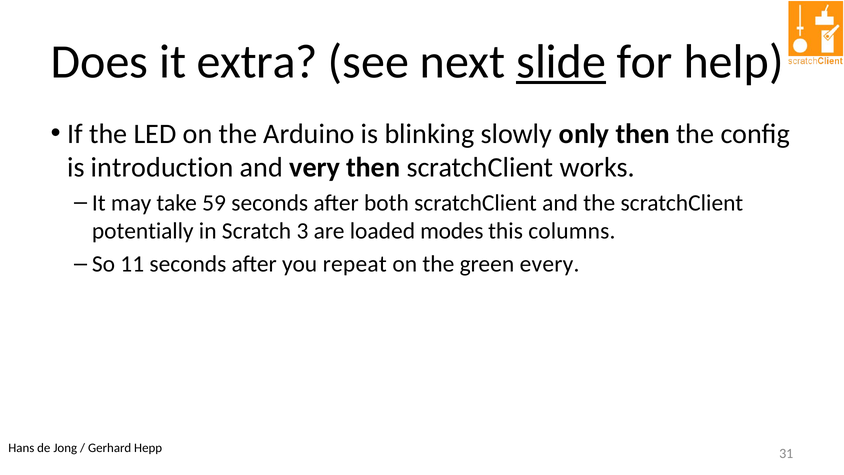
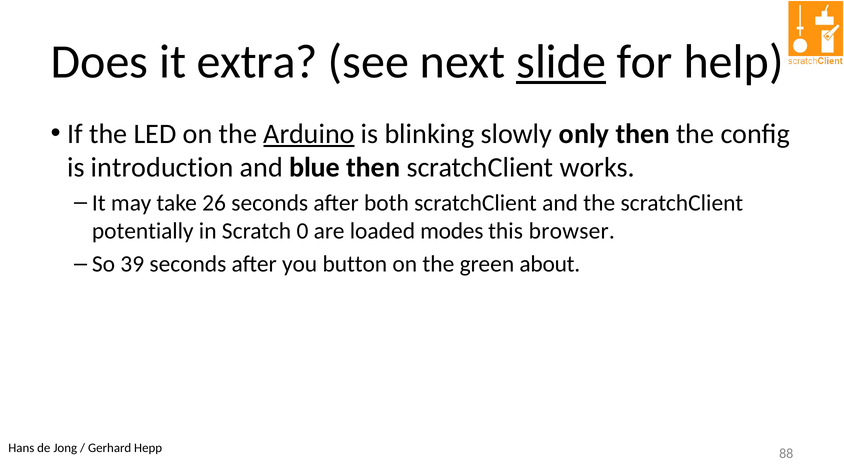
Arduino underline: none -> present (309, 134)
very: very -> blue (315, 168)
59: 59 -> 26 (214, 203)
3: 3 -> 0 (302, 231)
columns: columns -> browser (572, 231)
11: 11 -> 39 (132, 264)
repeat: repeat -> button (355, 264)
every: every -> about (550, 264)
31: 31 -> 88 (786, 453)
